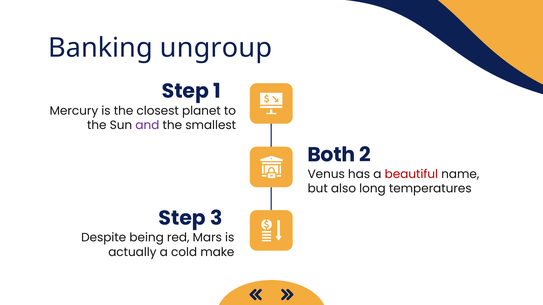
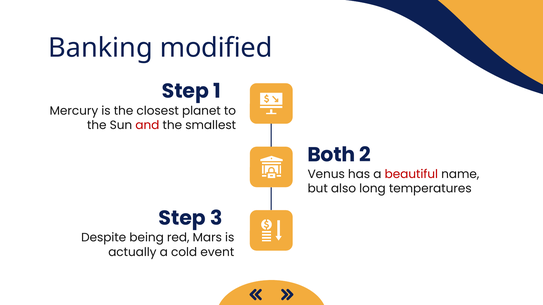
ungroup: ungroup -> modified (216, 48)
and colour: purple -> red (147, 125)
make: make -> event (217, 252)
